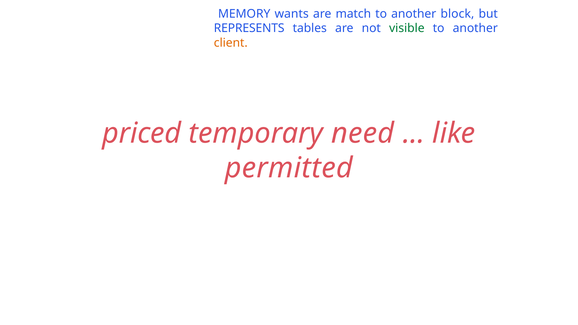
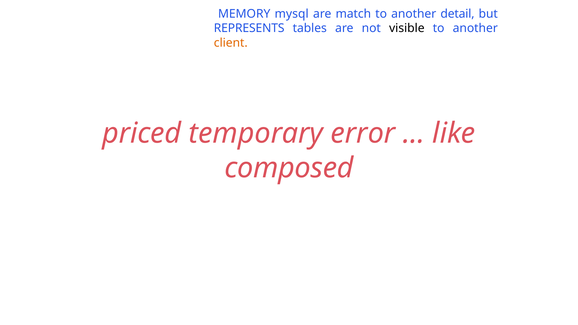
wants: wants -> mysql (292, 14)
block: block -> detail (457, 14)
visible colour: green -> black (407, 28)
need: need -> error (363, 133)
permitted: permitted -> composed (289, 168)
